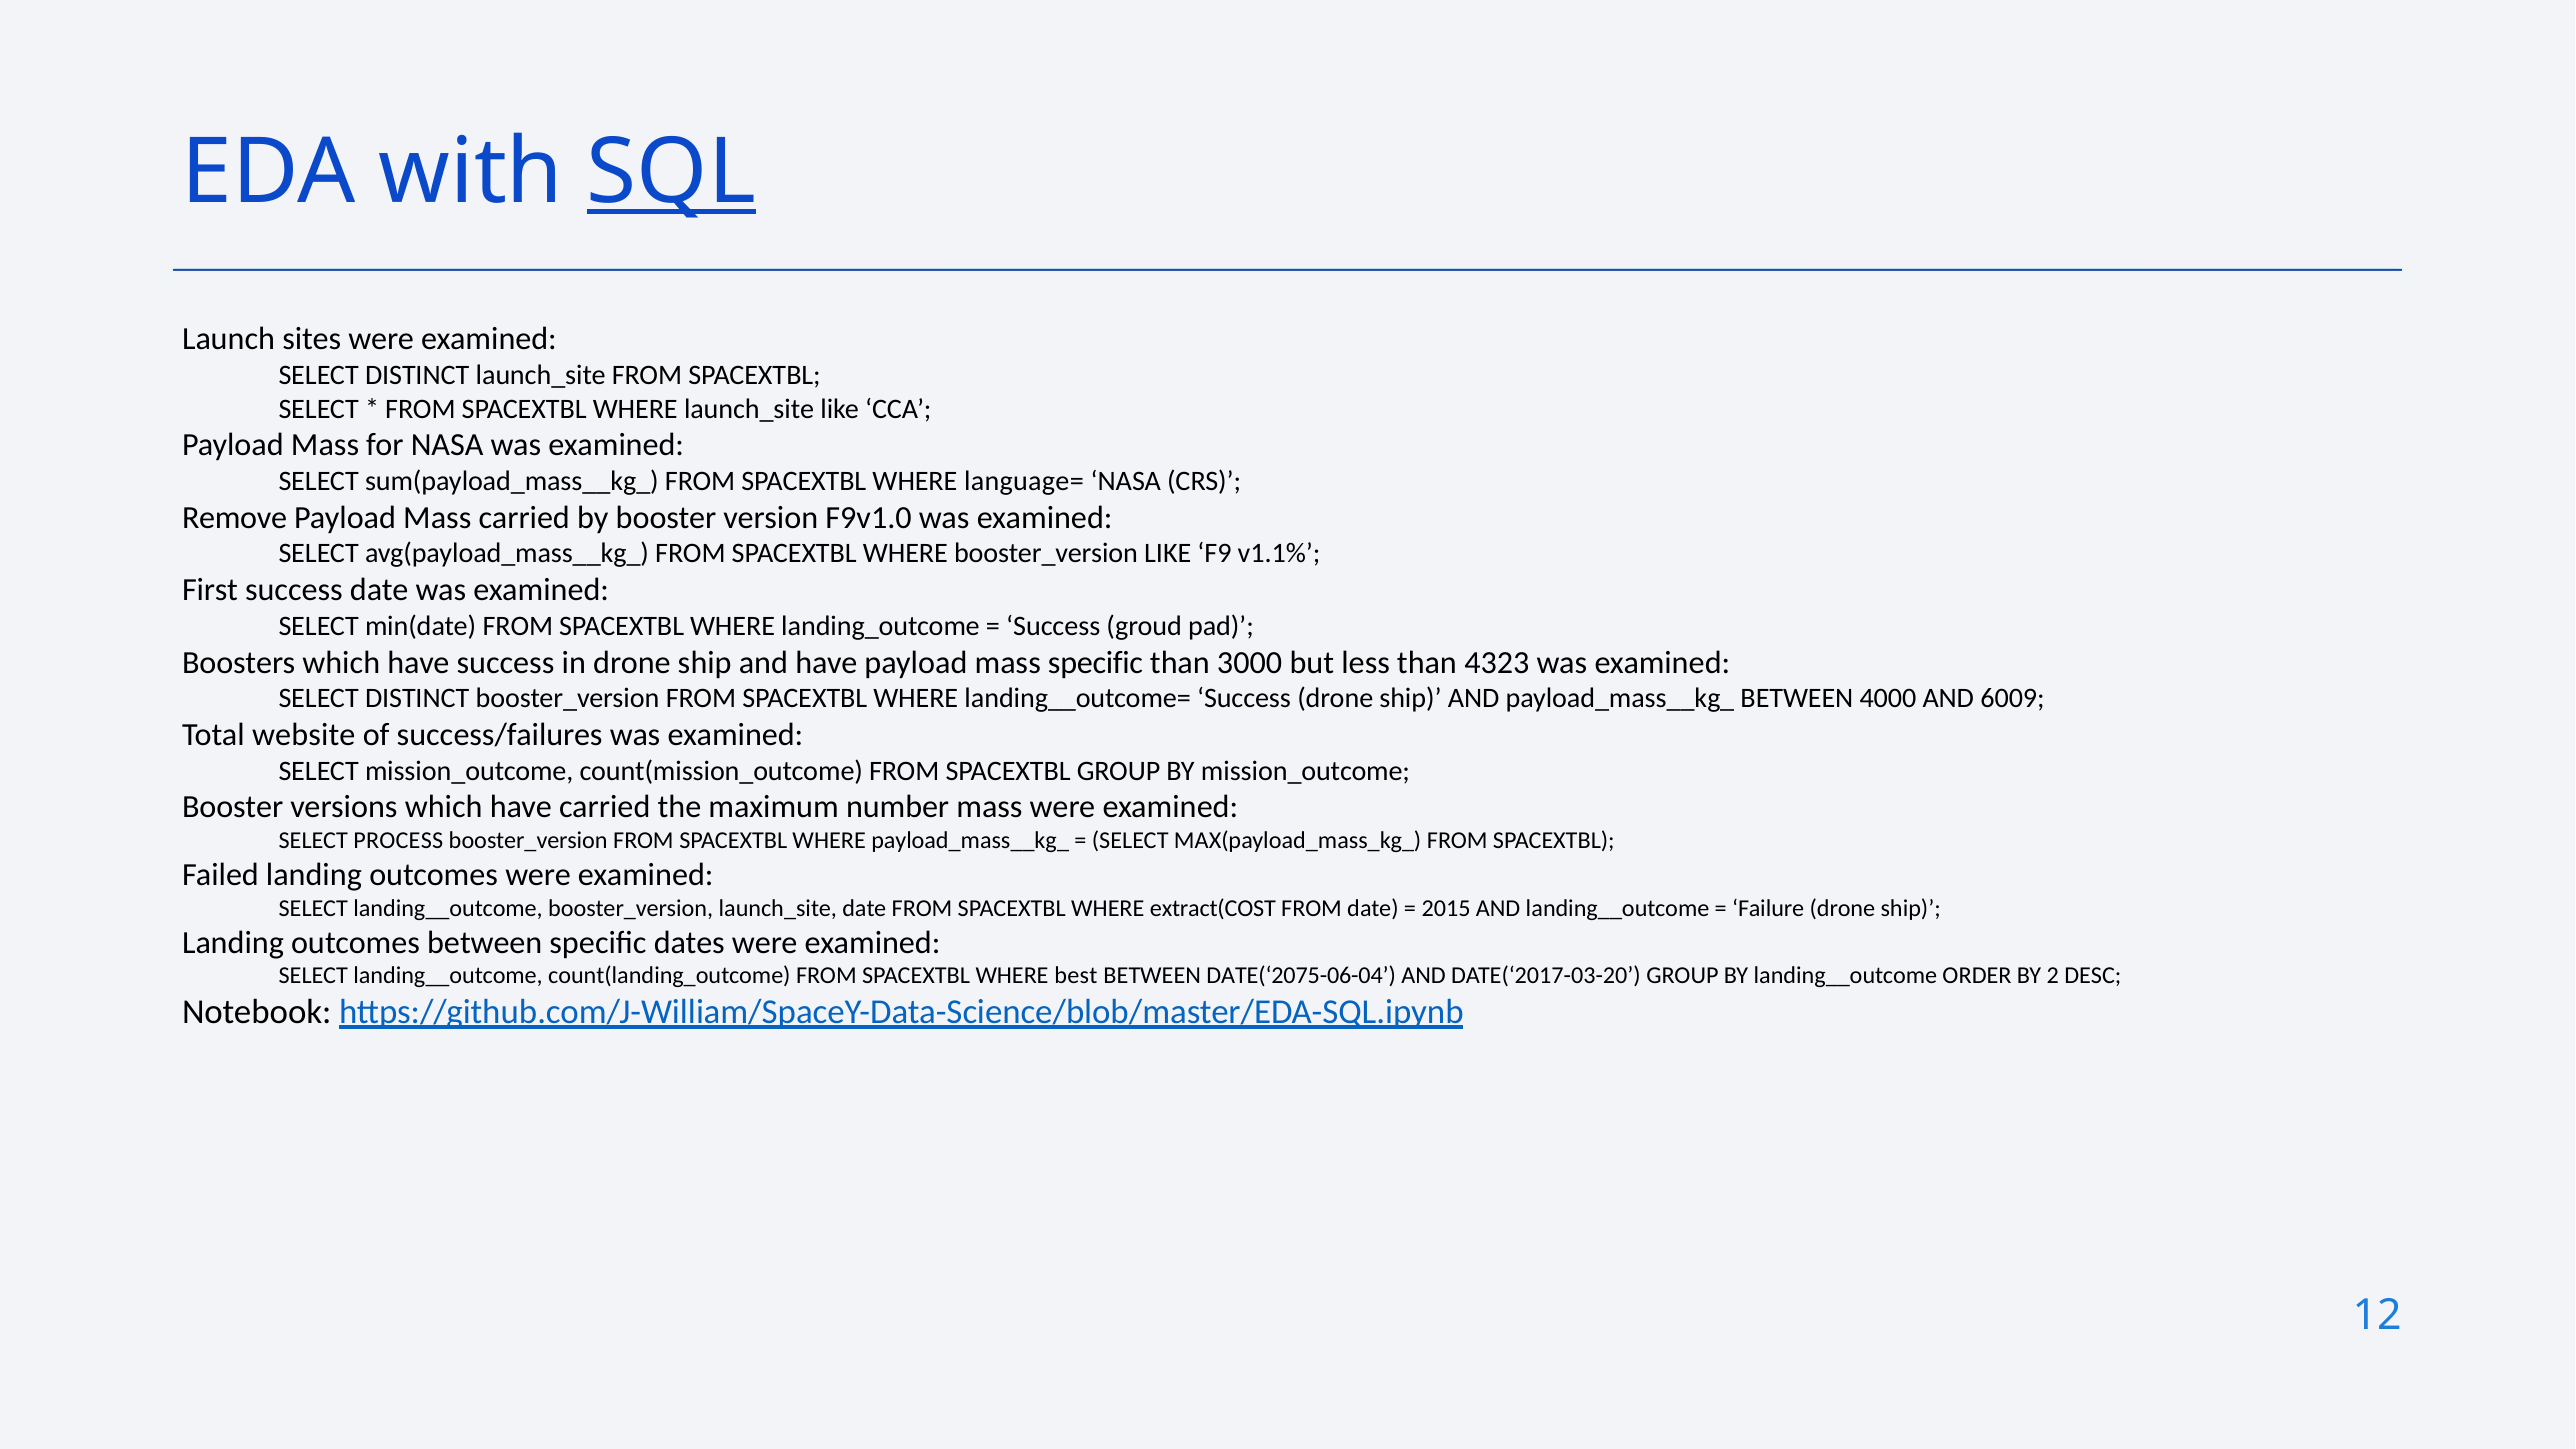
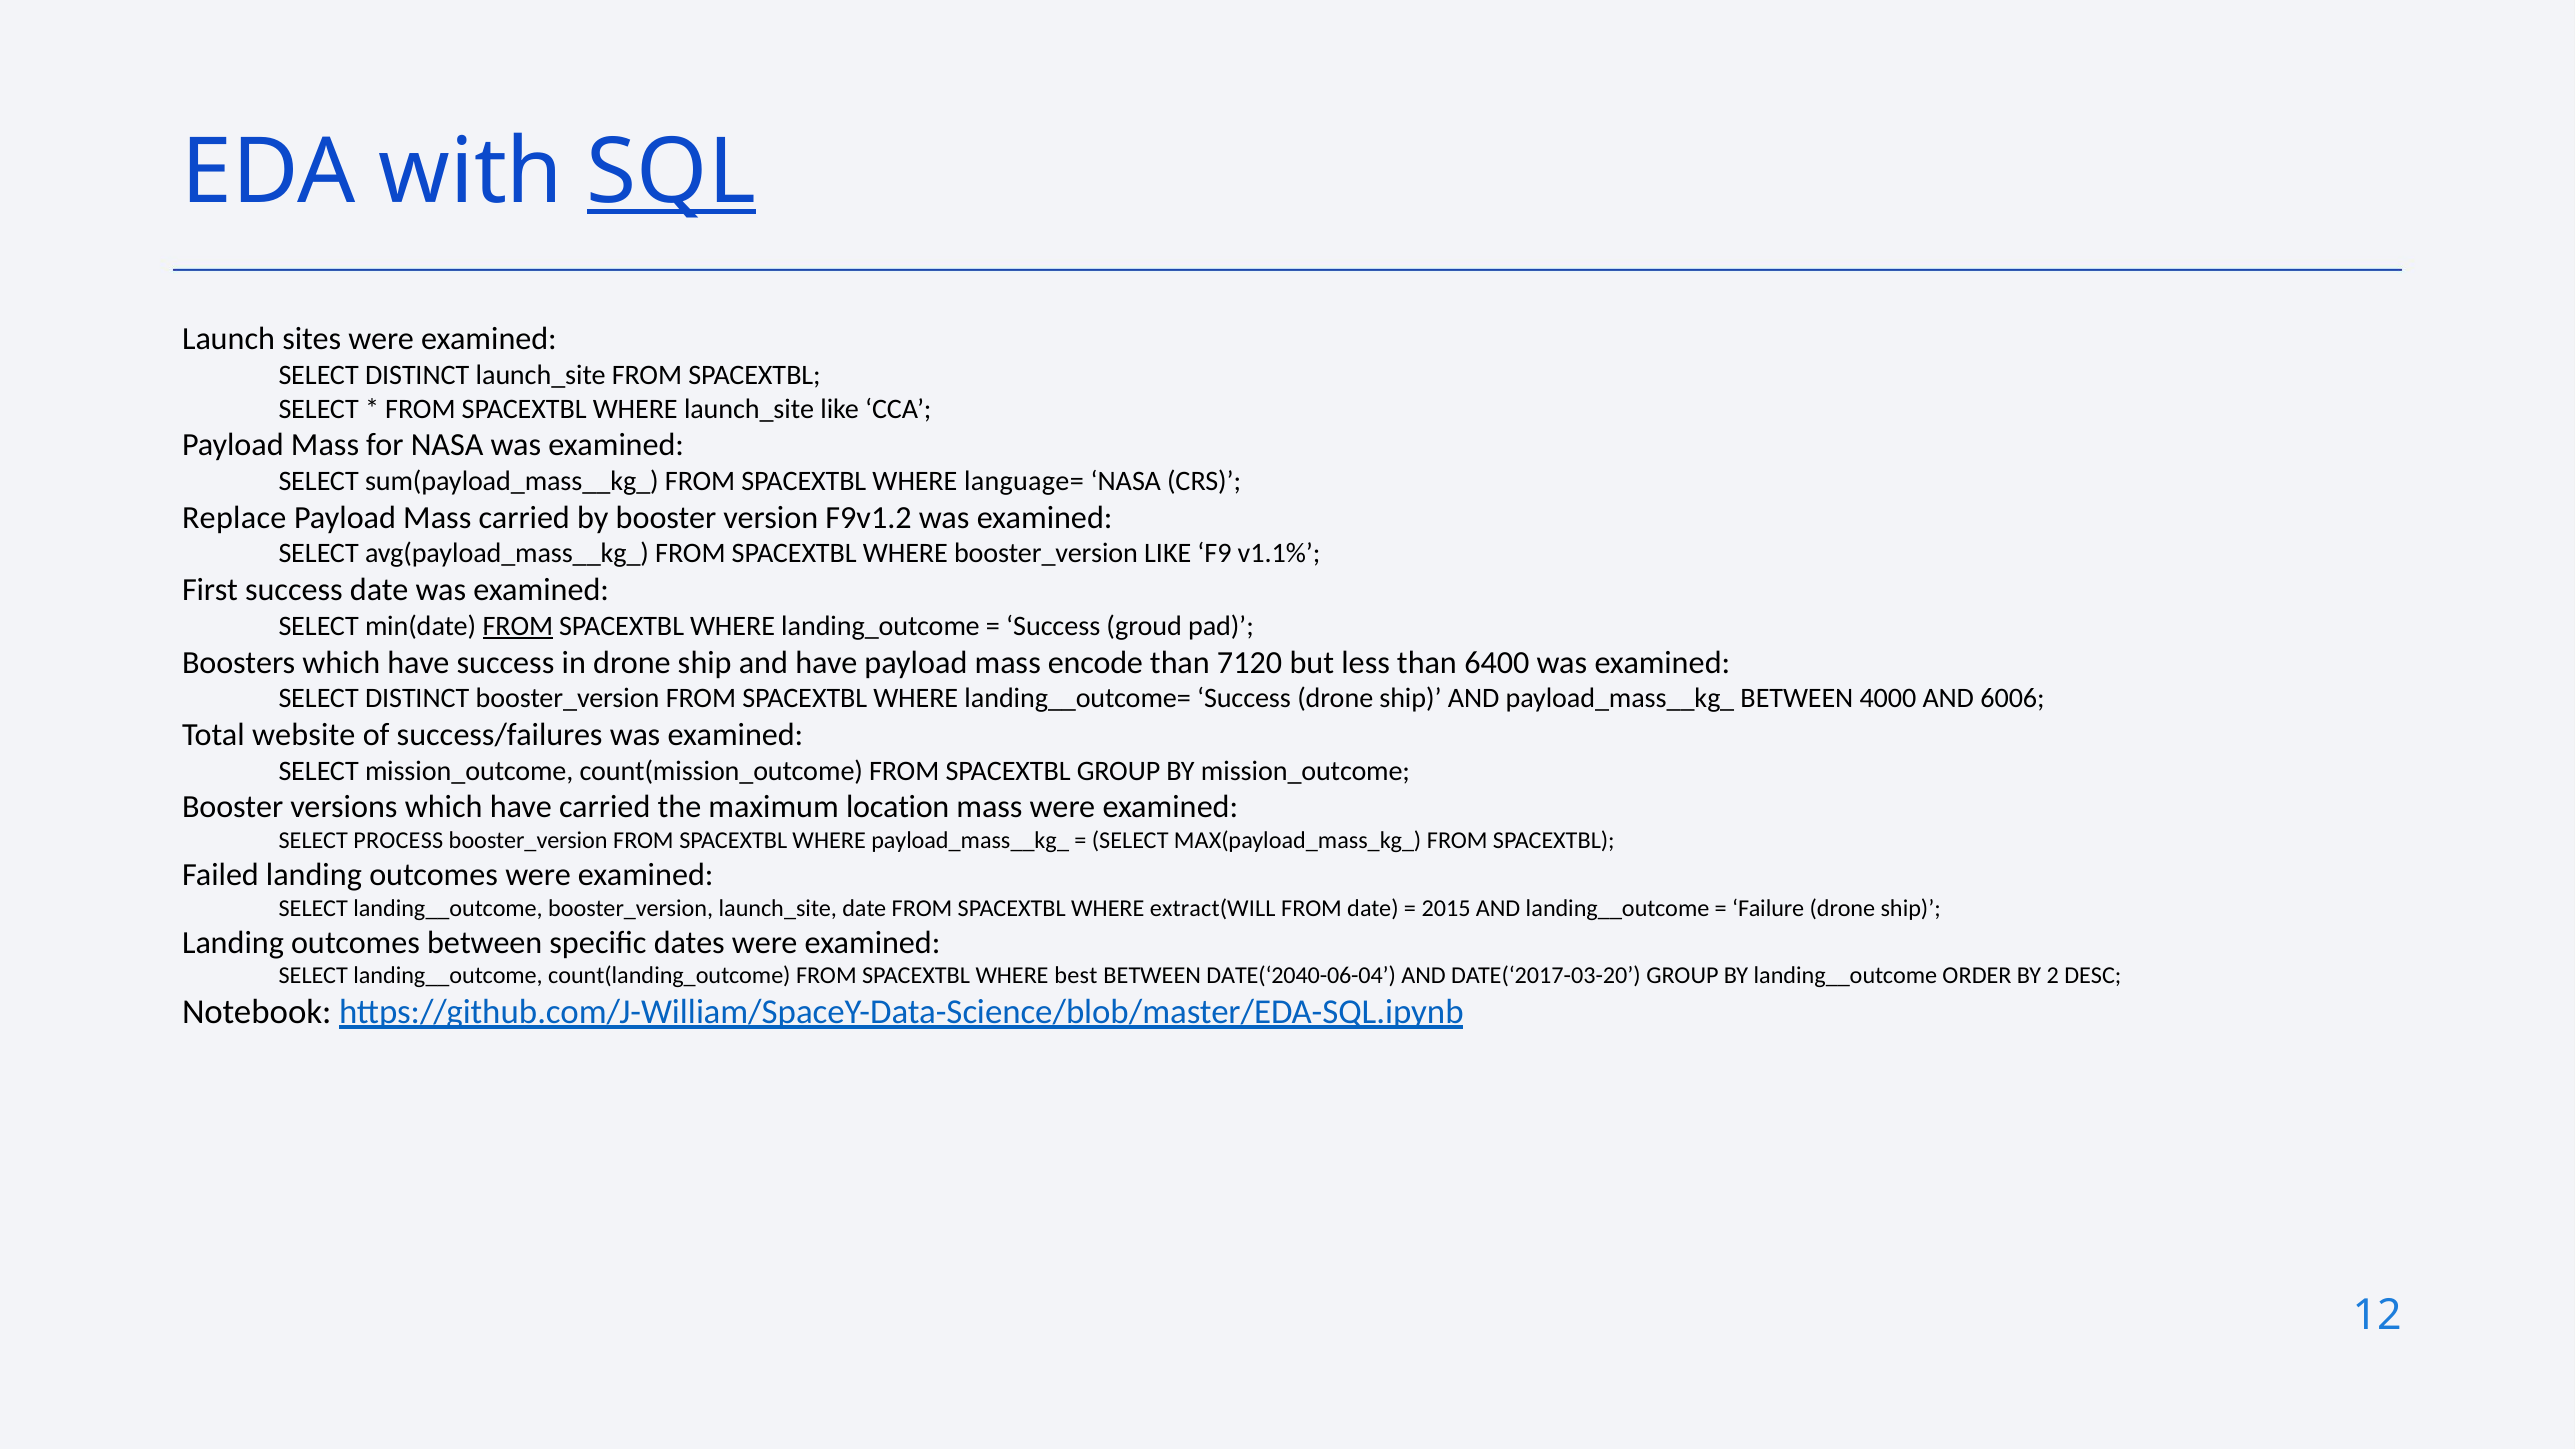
Remove: Remove -> Replace (234, 518)
F9v1.0: F9v1.0 -> F9v1.2 (869, 518)
FROM underline: none -> present (518, 626)
mass specific: specific -> encode (1095, 662)
3000: 3000 -> 7120 (1250, 662)
4323: 4323 -> 6400 (1497, 662)
6009: 6009 -> 6006 (2013, 698)
number: number -> location (898, 807)
extract(COST: extract(COST -> extract(WILL (1213, 908)
DATE(‘2075-06-04: DATE(‘2075-06-04 -> DATE(‘2040-06-04 (1301, 976)
